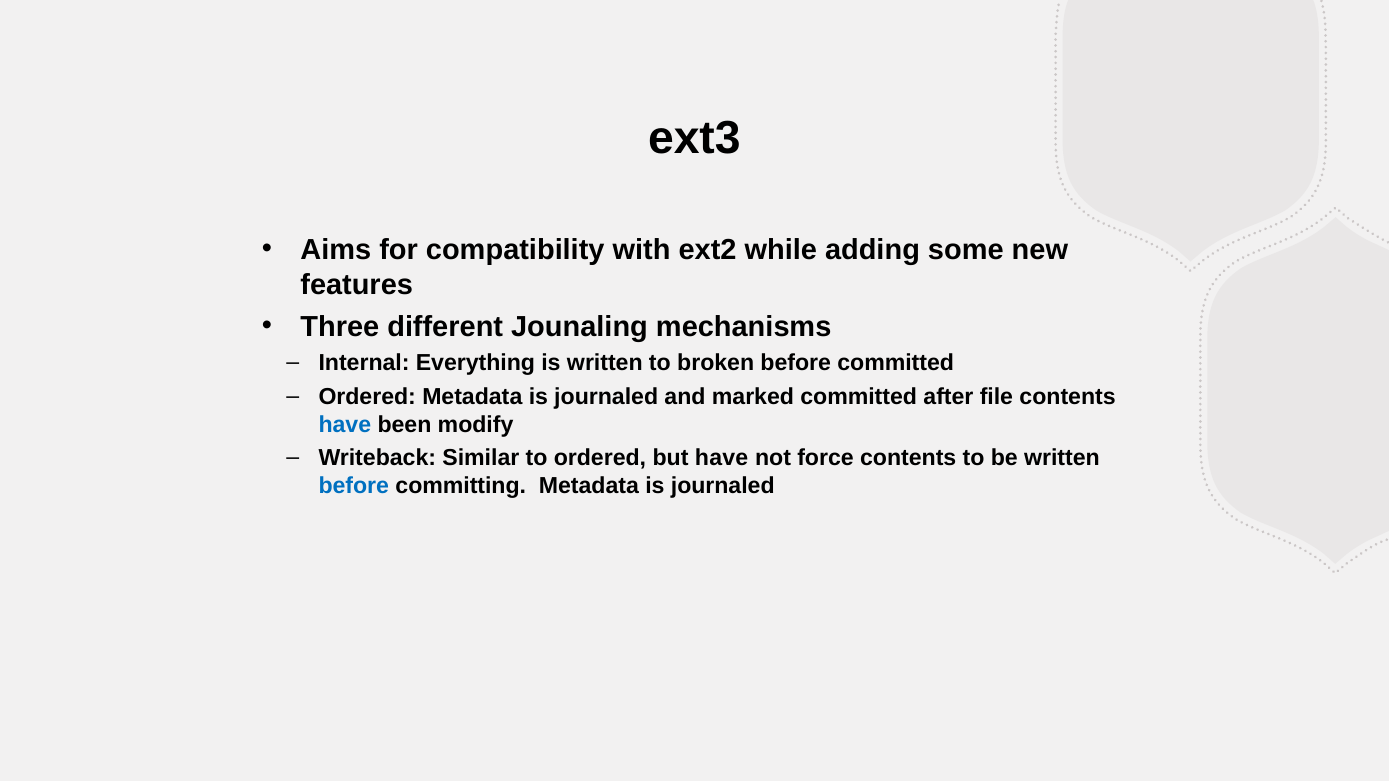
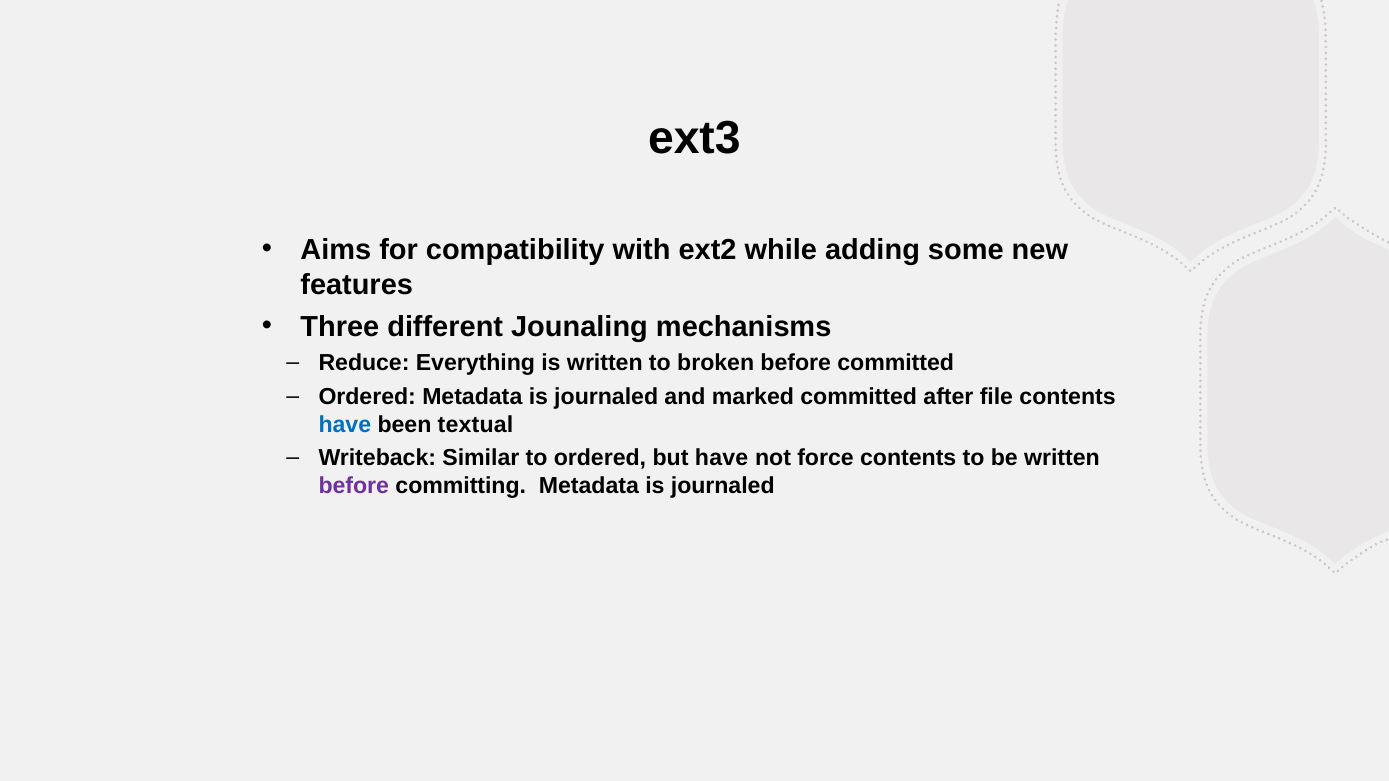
Internal: Internal -> Reduce (364, 363)
modify: modify -> textual (475, 425)
before colour: blue -> purple (354, 486)
